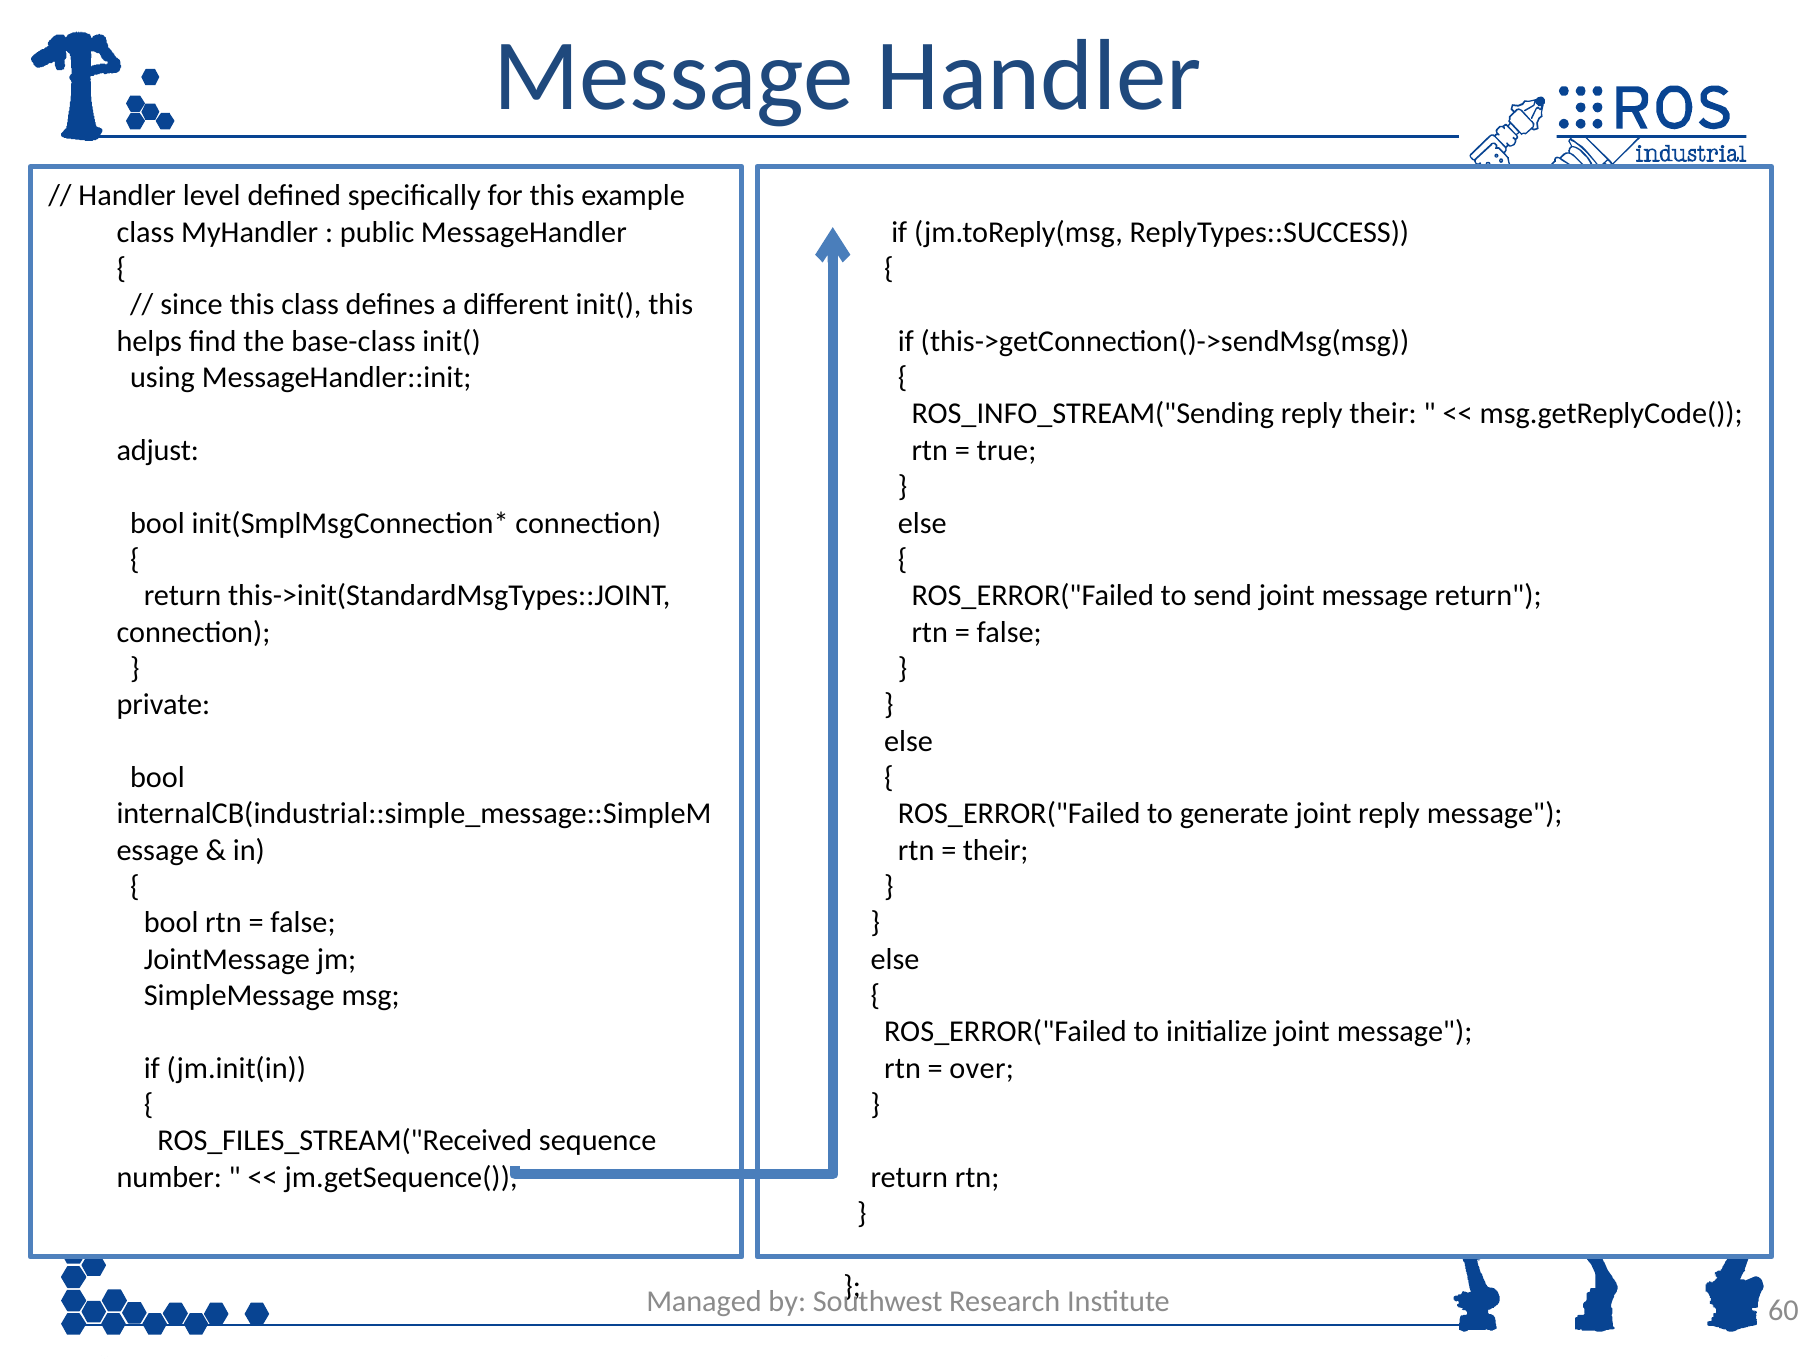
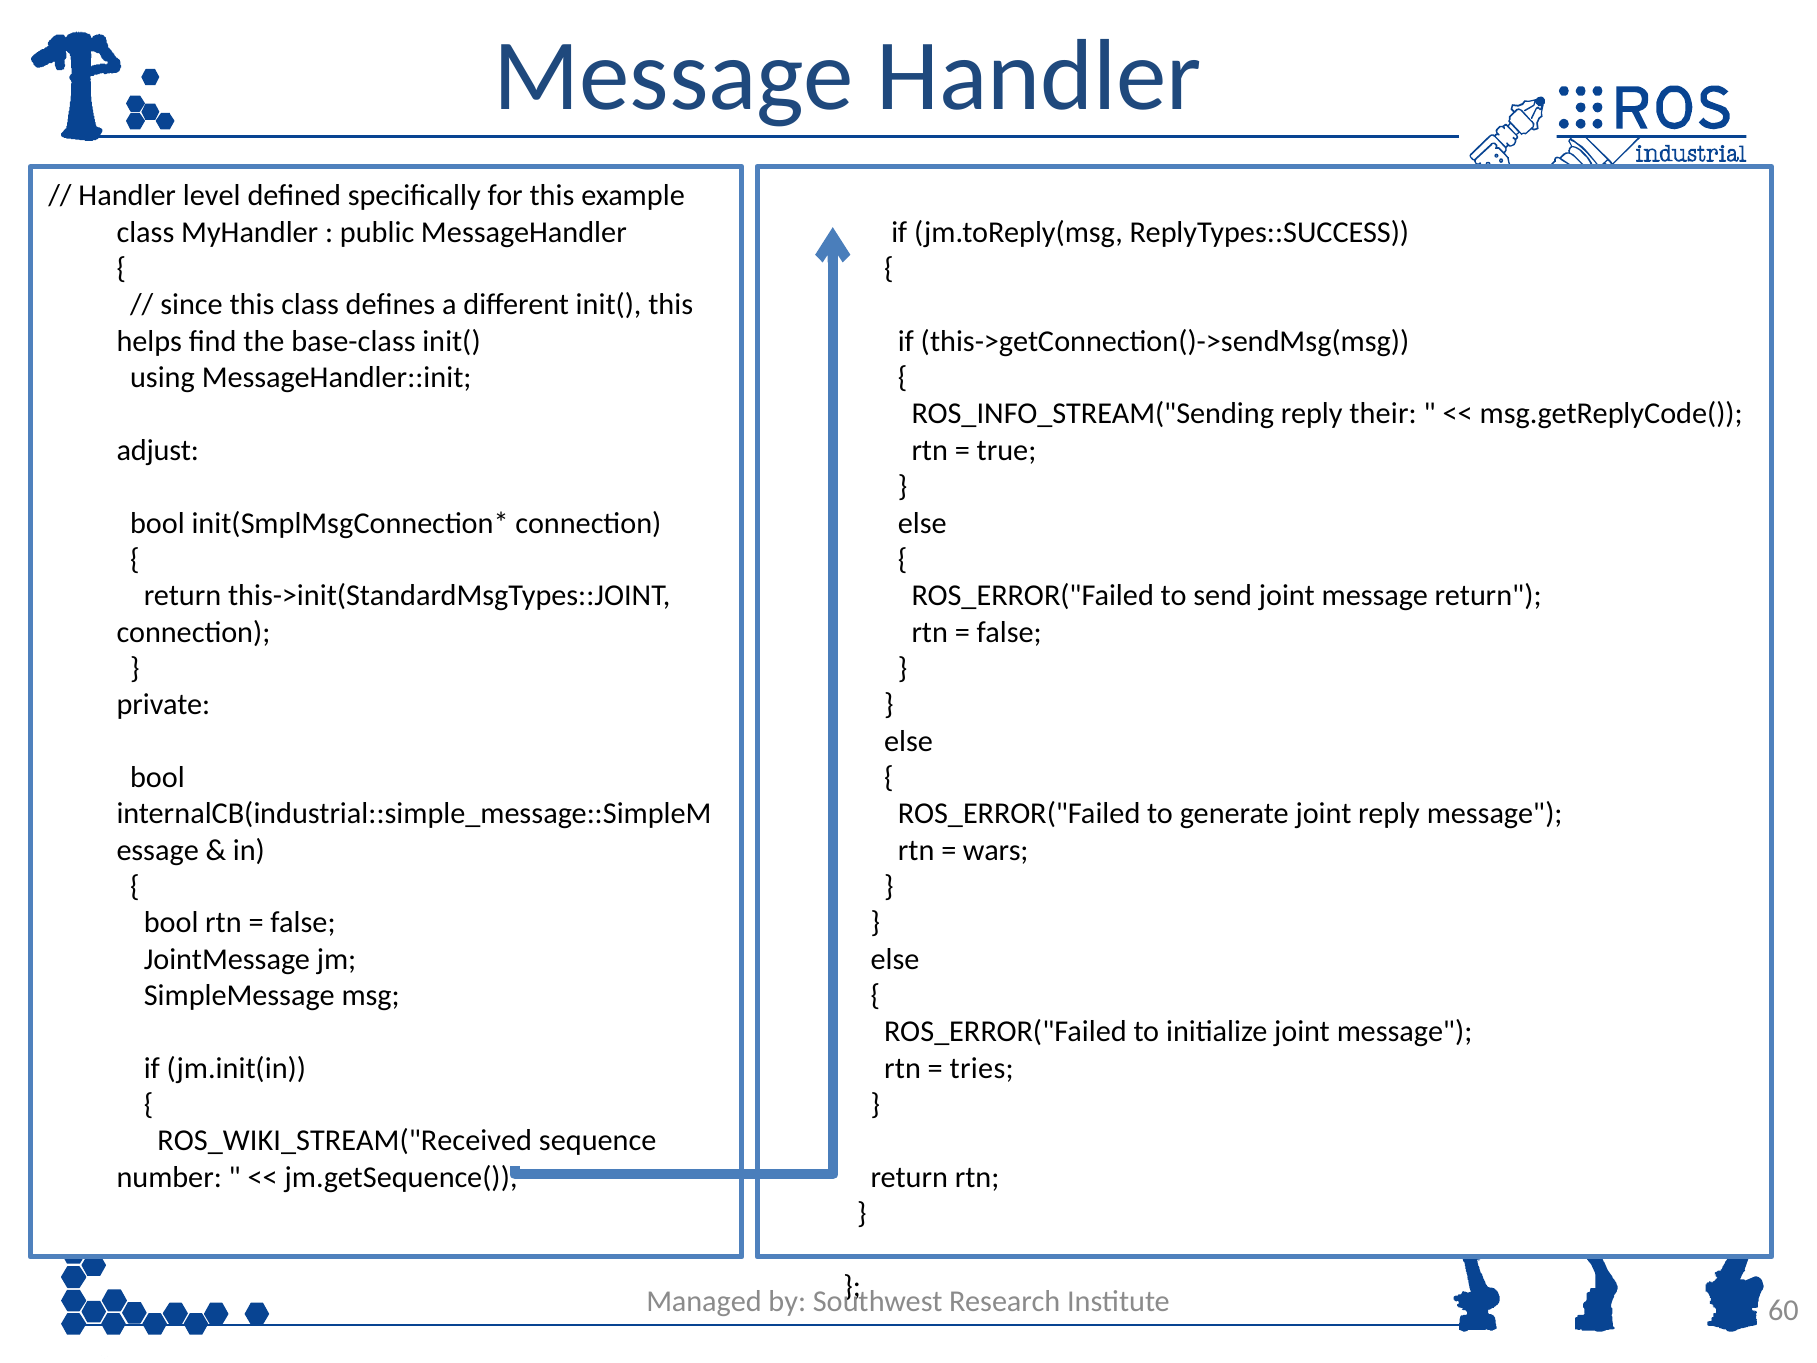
their: their -> wars (996, 850)
over: over -> tries (982, 1068)
ROS_FILES_STREAM("Received: ROS_FILES_STREAM("Received -> ROS_WIKI_STREAM("Received (345, 1141)
